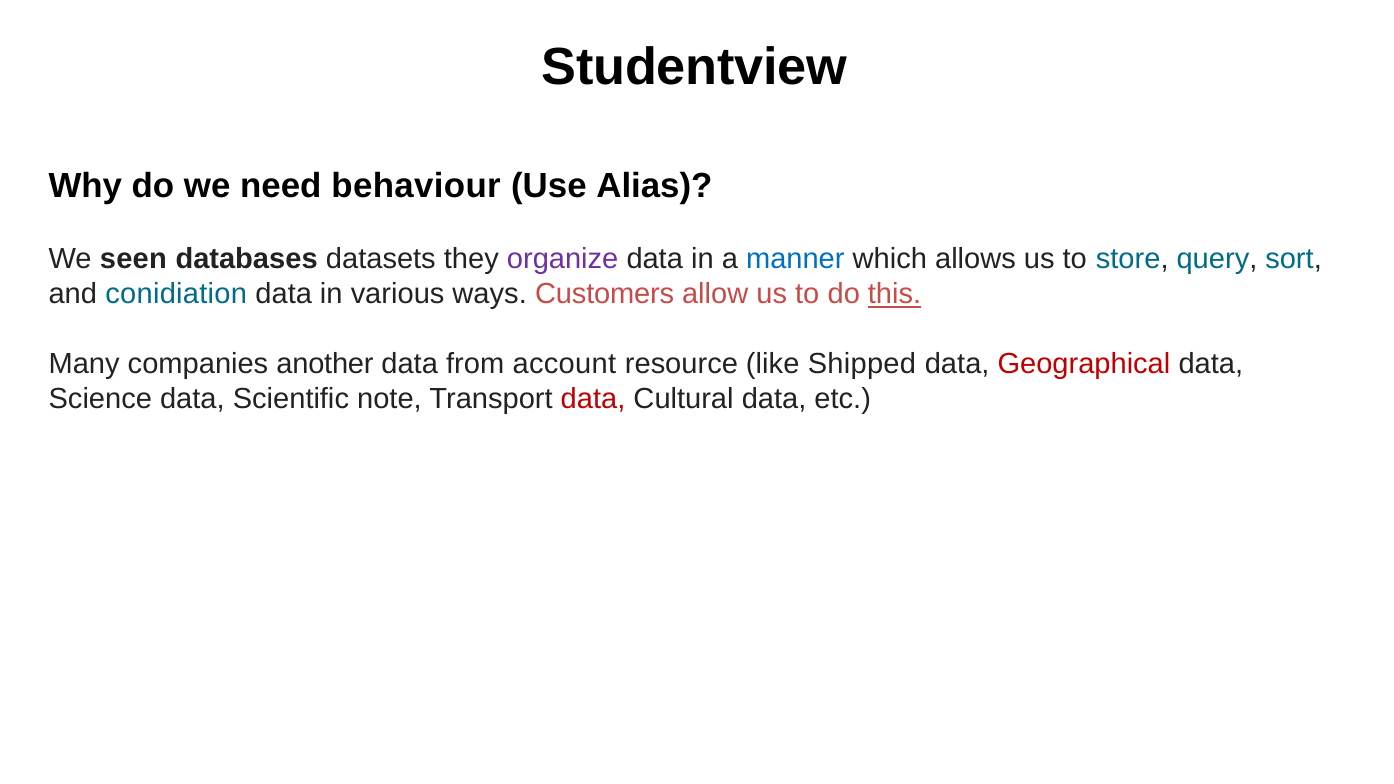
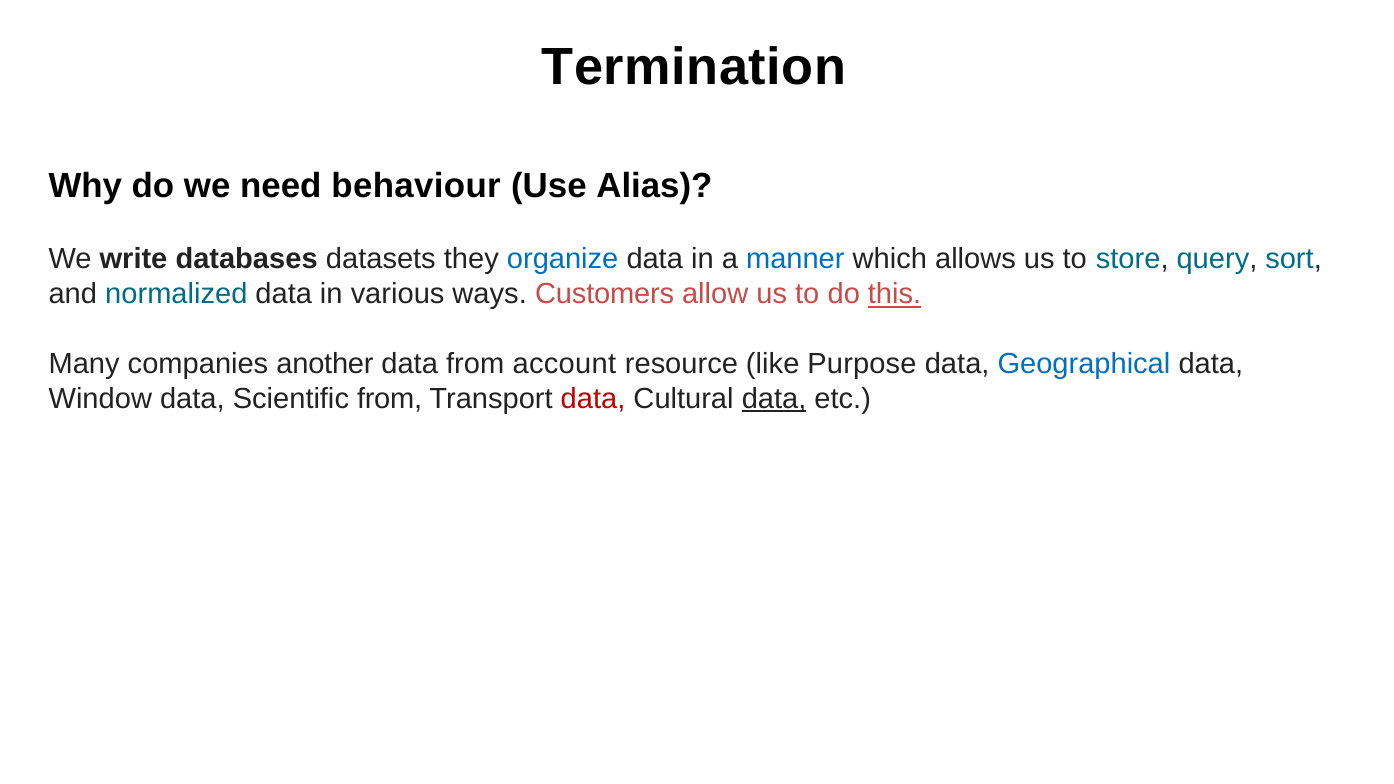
Studentview: Studentview -> Termination (694, 68)
seen: seen -> write (134, 259)
organize colour: purple -> blue (563, 259)
conidiation: conidiation -> normalized (176, 294)
Shipped: Shipped -> Purpose (862, 364)
Geographical colour: red -> blue (1084, 364)
Science: Science -> Window (100, 399)
Scientific note: note -> from (390, 399)
data underline: none -> present (774, 399)
